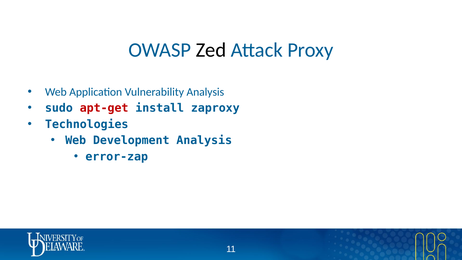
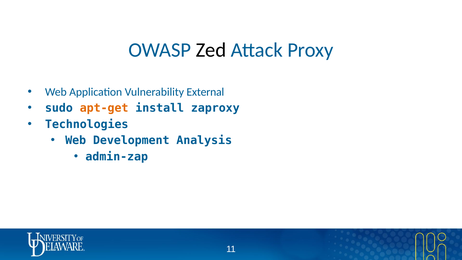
Vulnerability Analysis: Analysis -> External (205, 92)
apt-get colour: red -> orange (104, 108)
error-zap: error-zap -> admin-zap (117, 157)
